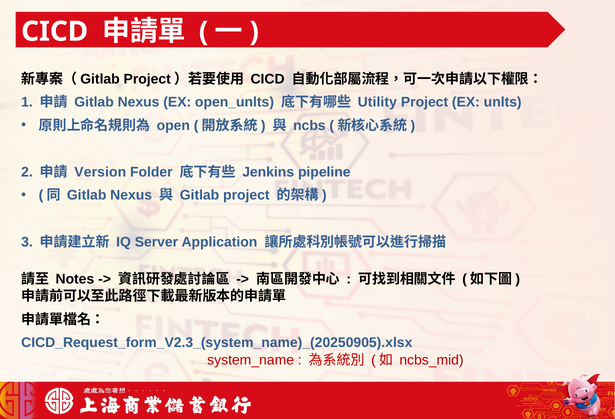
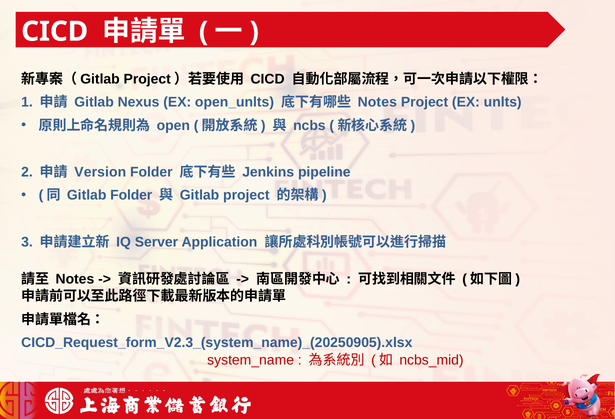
Utility: Utility -> Notes (377, 102)
Nexus: Nexus -> Folder (131, 195)
